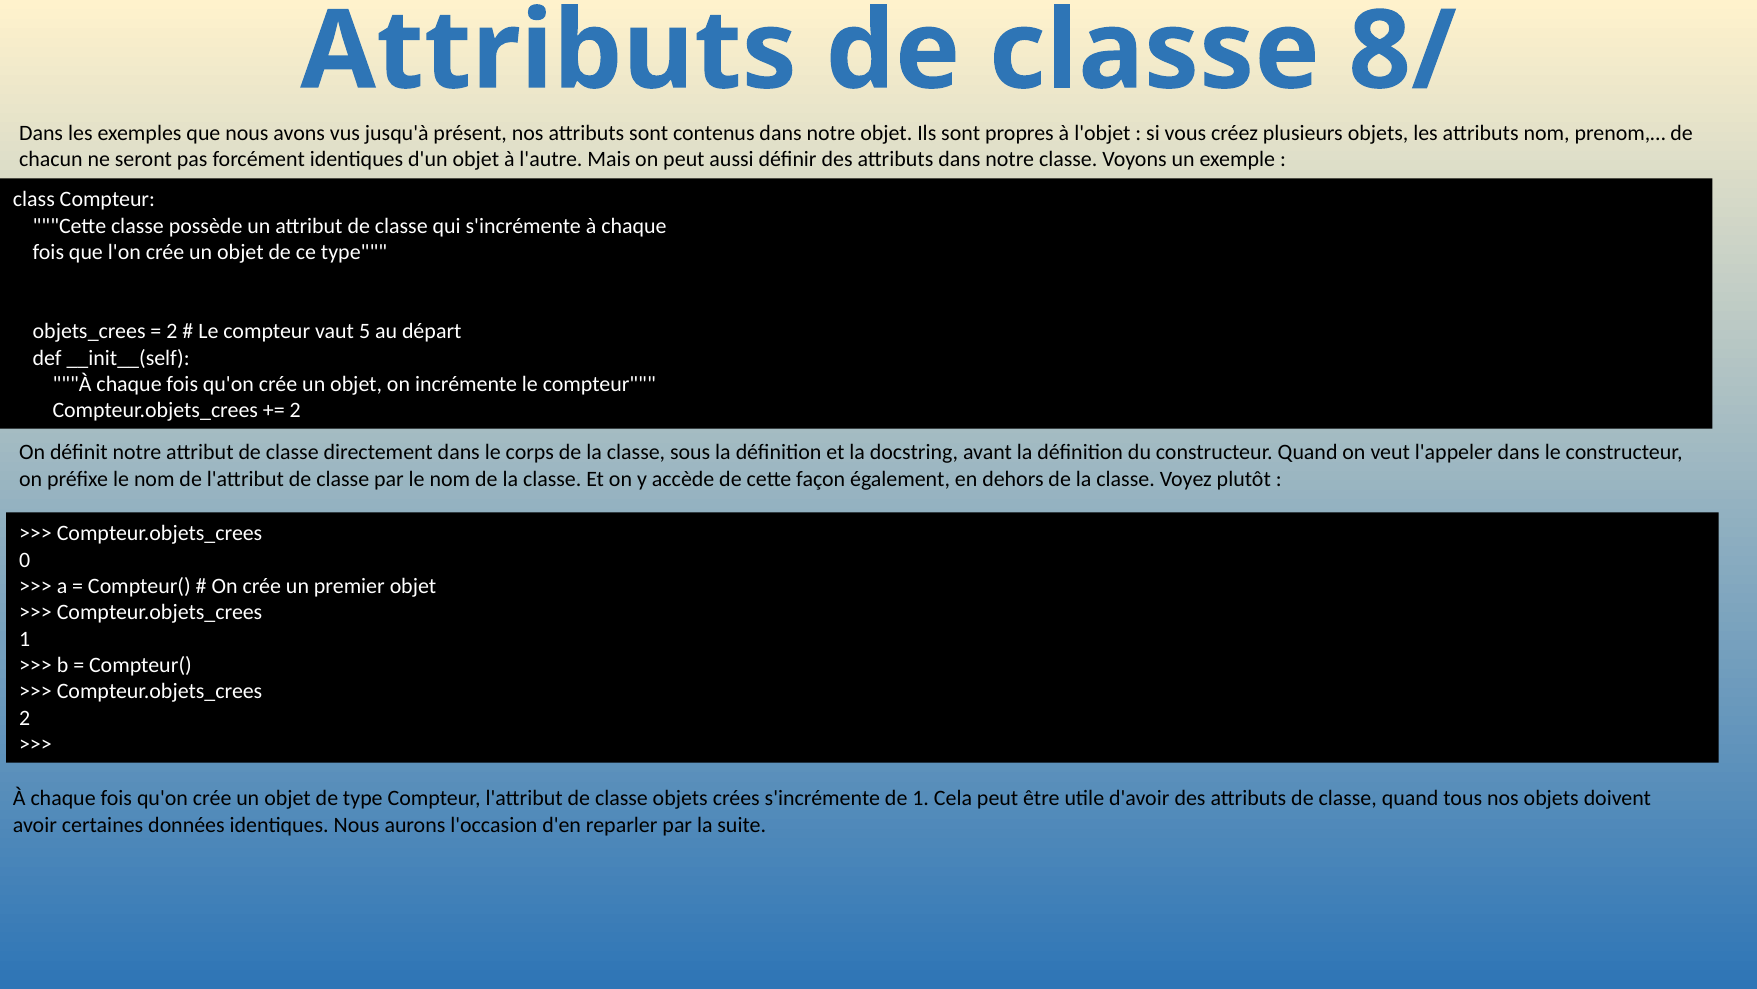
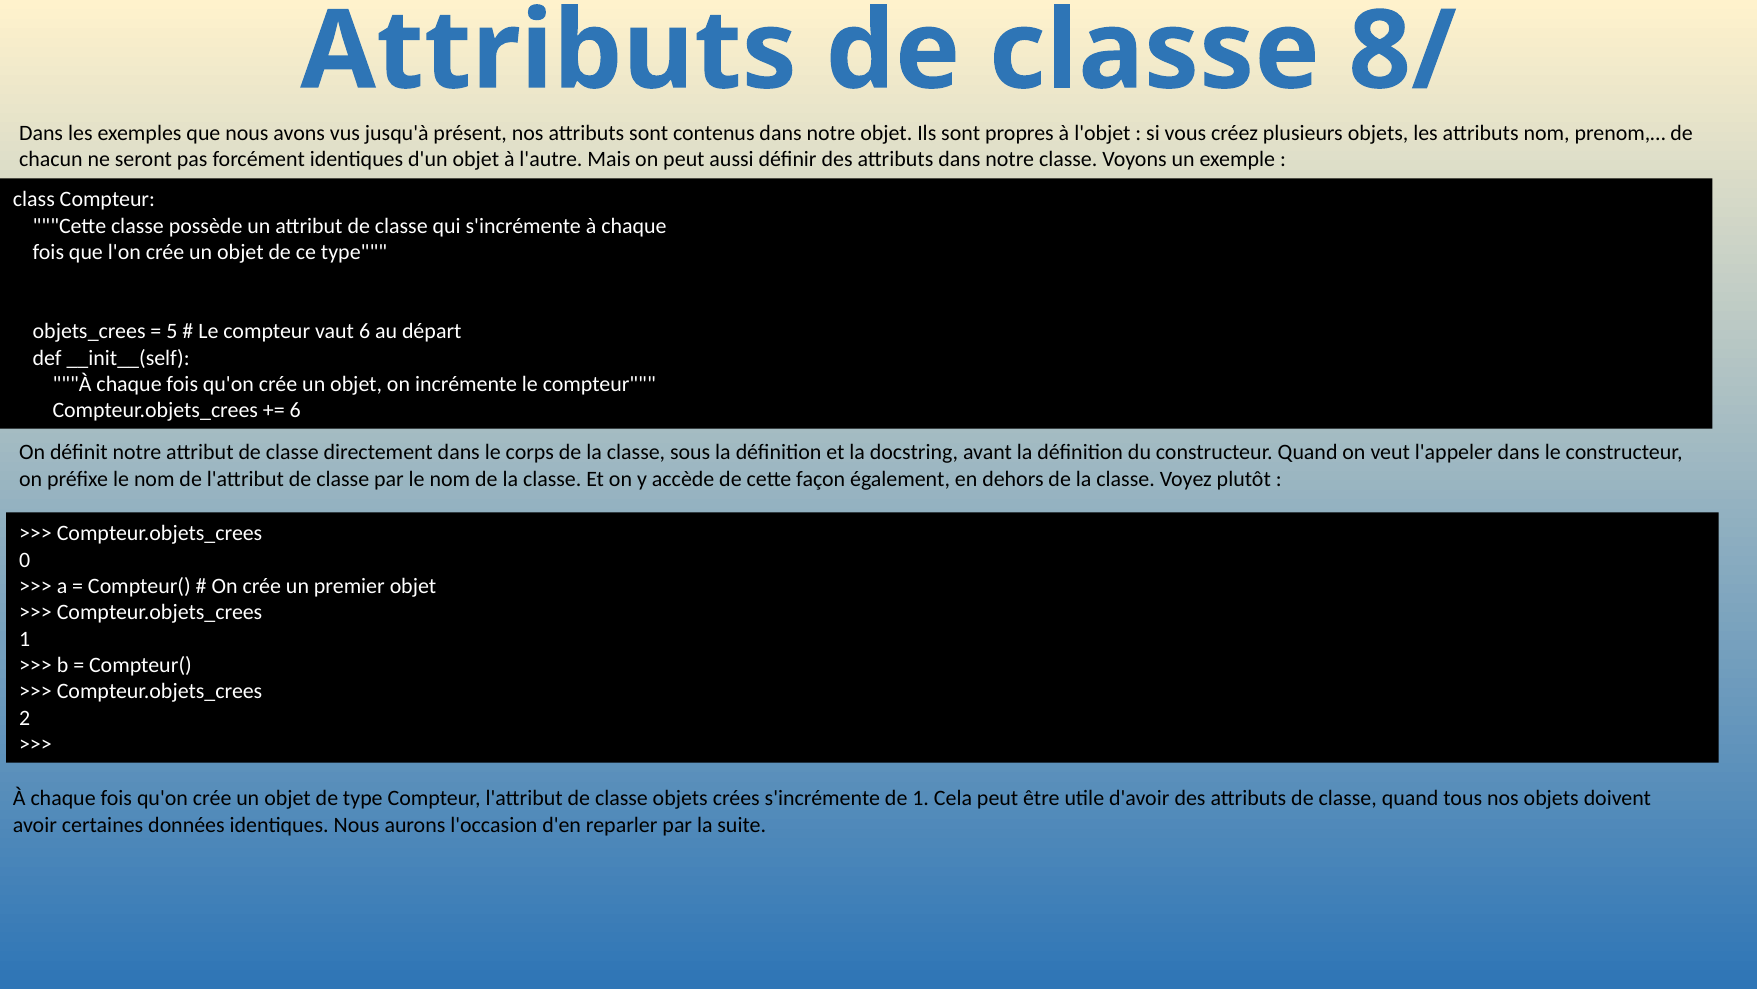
2: 2 -> 5 (172, 331)
vaut 5: 5 -> 6 (365, 331)
2: 2 -> 6 (295, 410)
